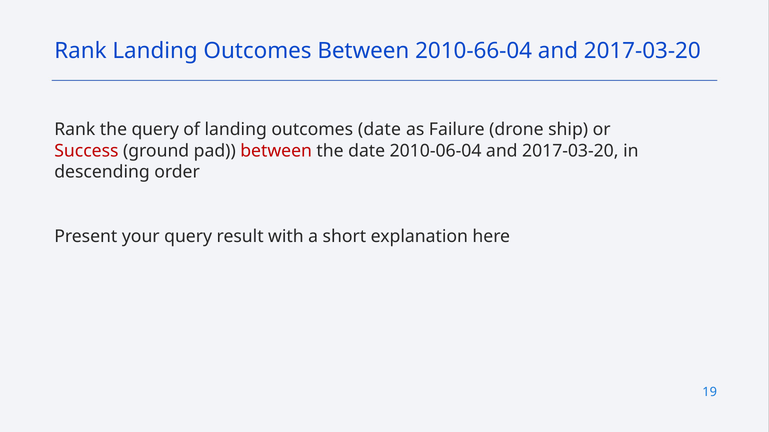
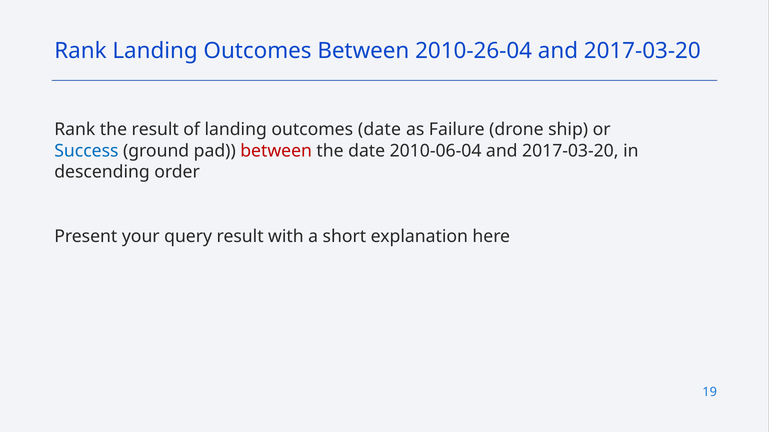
2010-66-04: 2010-66-04 -> 2010-26-04 (474, 51)
the query: query -> result (155, 130)
Success colour: red -> blue (86, 151)
